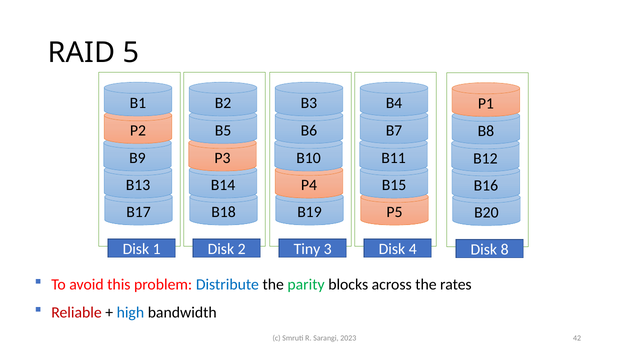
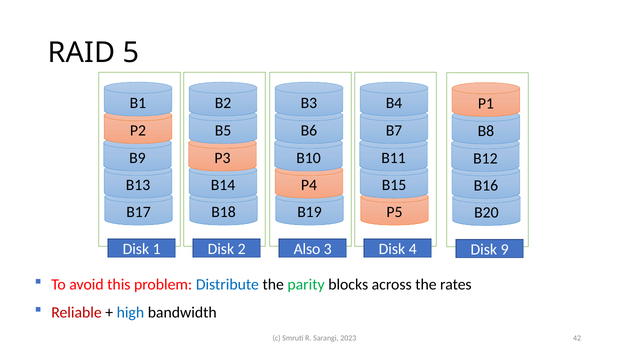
Tiny: Tiny -> Also (307, 249)
8: 8 -> 9 (505, 249)
